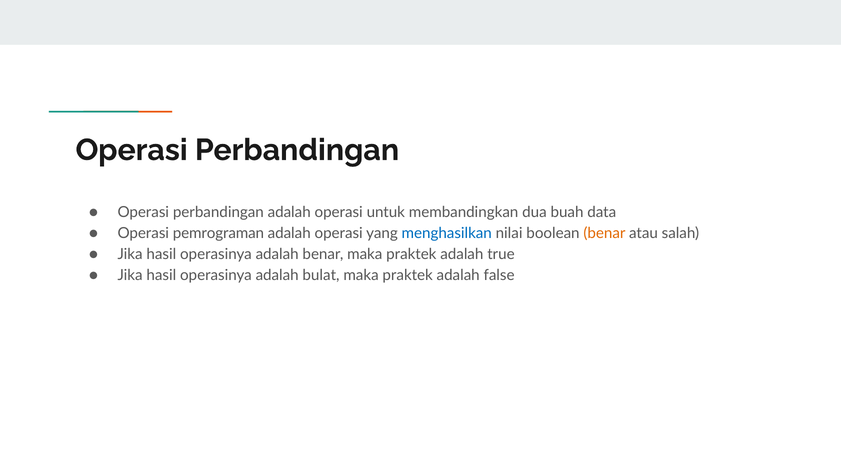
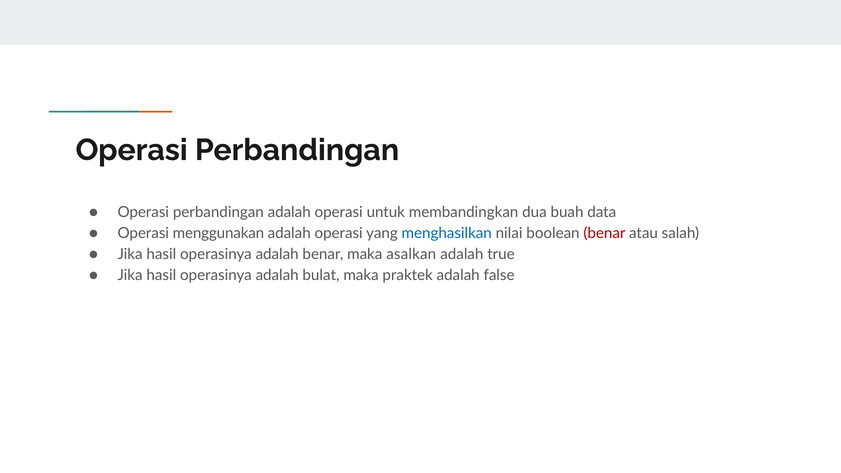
pemrograman: pemrograman -> menggunakan (218, 233)
benar colour: orange -> red (604, 233)
benar maka praktek: praktek -> asalkan (411, 254)
